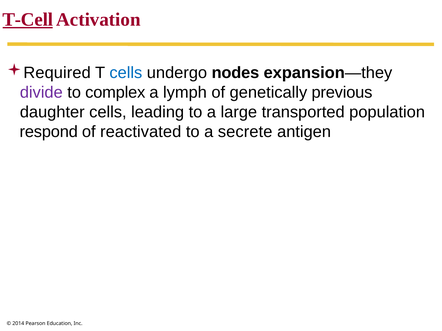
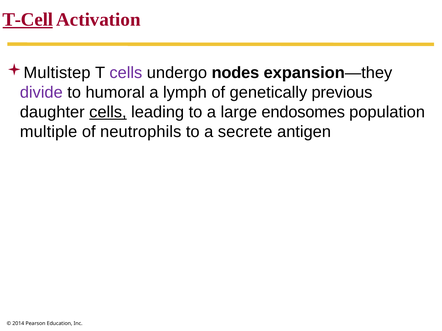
Required: Required -> Multistep (57, 73)
cells colour: blue -> purple (126, 73)
complex: complex -> humoral (115, 93)
cells underline: none -> present (108, 112)
transported: transported -> endosomes (303, 112)
respond: respond -> multiple (49, 132)
reactivated: reactivated -> neutrophils (141, 132)
